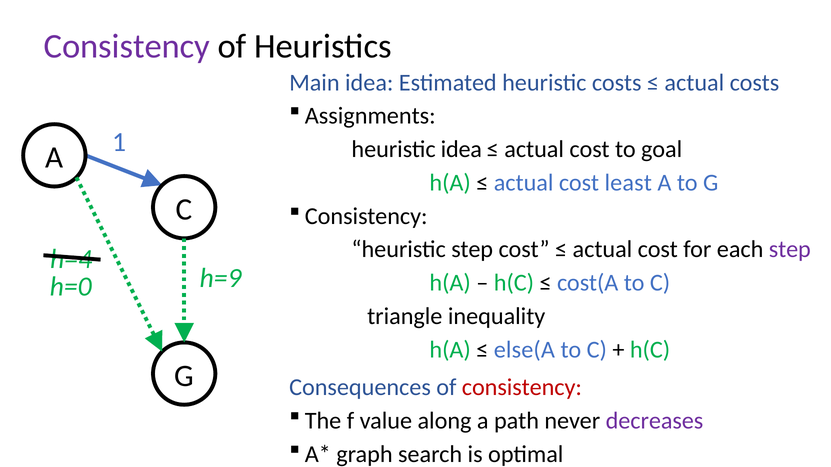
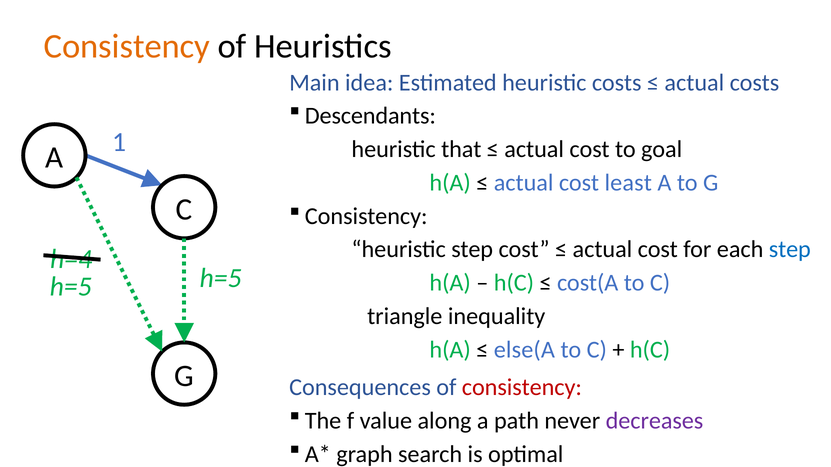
Consistency colour: purple -> orange (127, 47)
Assignments: Assignments -> Descendants (370, 116)
heuristic idea: idea -> that (461, 149)
step colour: purple -> blue (790, 250)
h=9: h=9 -> h=5 (221, 278)
h=0: h=0 -> h=5 (71, 287)
